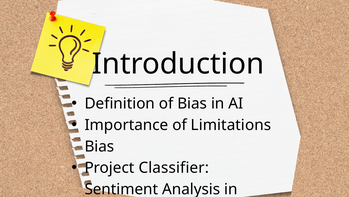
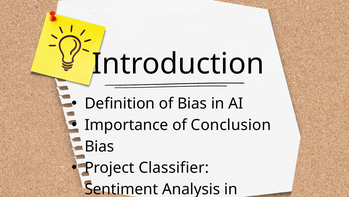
Limitations: Limitations -> Conclusion (231, 125)
